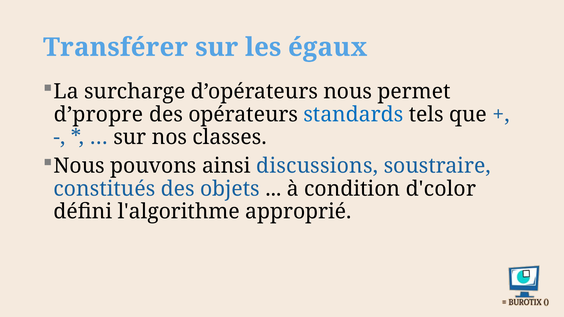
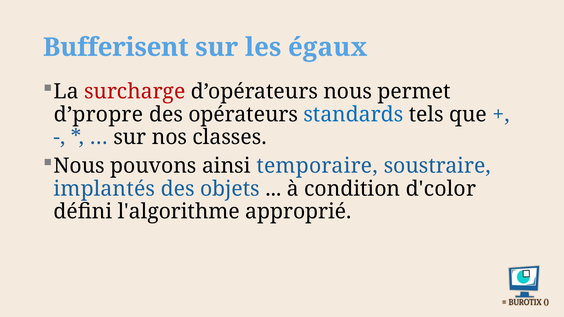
Transférer: Transférer -> Bufferisent (116, 47)
surcharge colour: black -> red (135, 92)
discussions: discussions -> temporaire (317, 166)
constitués: constitués -> implantés (104, 189)
